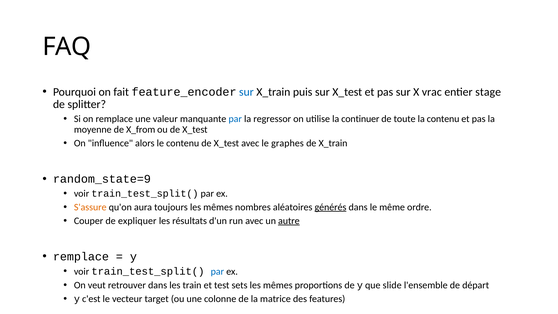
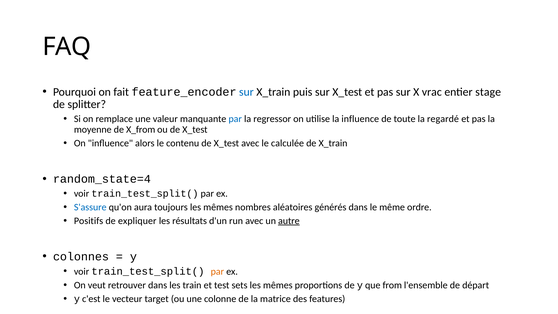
la continuer: continuer -> influence (360, 119)
la contenu: contenu -> regardé (443, 119)
graphes: graphes -> calculée (287, 143)
random_state=9: random_state=9 -> random_state=4 (102, 179)
S'assure colour: orange -> blue (90, 207)
générés underline: present -> none (330, 207)
Couper: Couper -> Positifs (89, 221)
remplace: remplace -> colonnes (81, 256)
par colour: blue -> orange (217, 271)
slide: slide -> from (392, 285)
